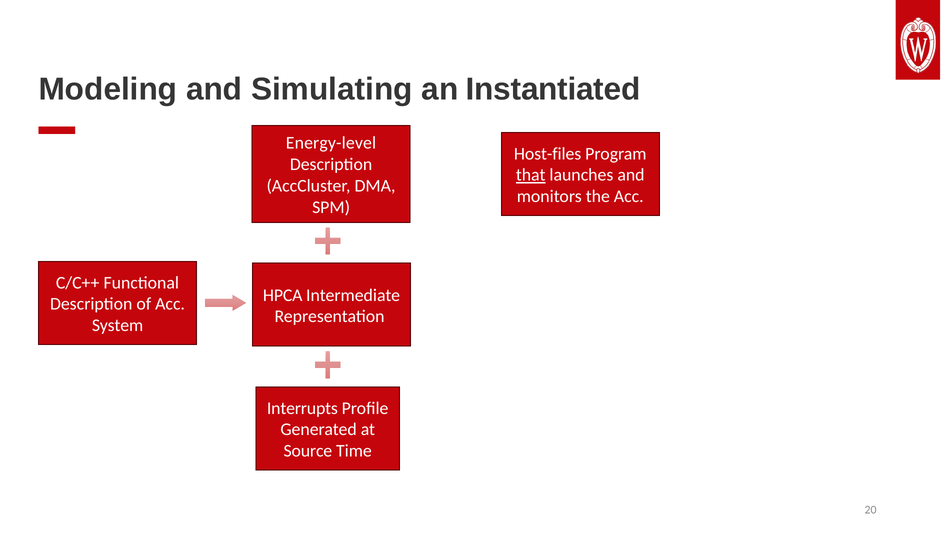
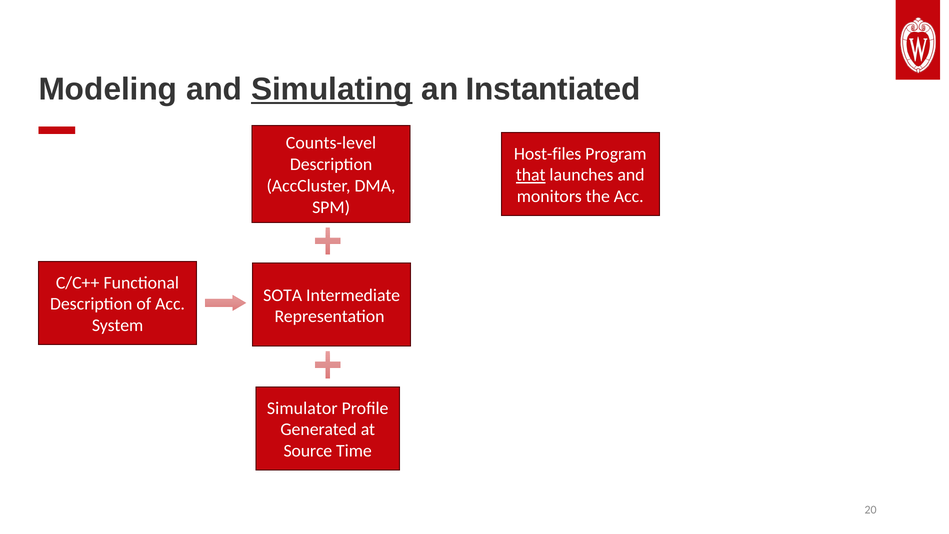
Simulating underline: none -> present (332, 89)
Energy-level: Energy-level -> Counts-level (331, 143)
HPCA: HPCA -> SOTA (283, 295)
Interrupts: Interrupts -> Simulator (302, 408)
